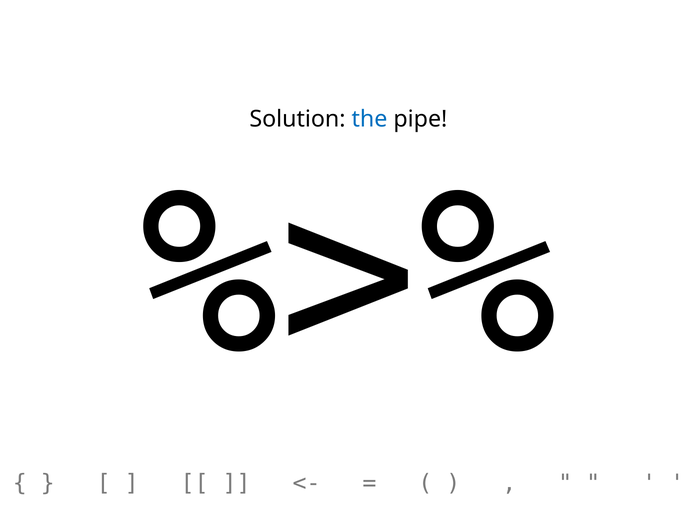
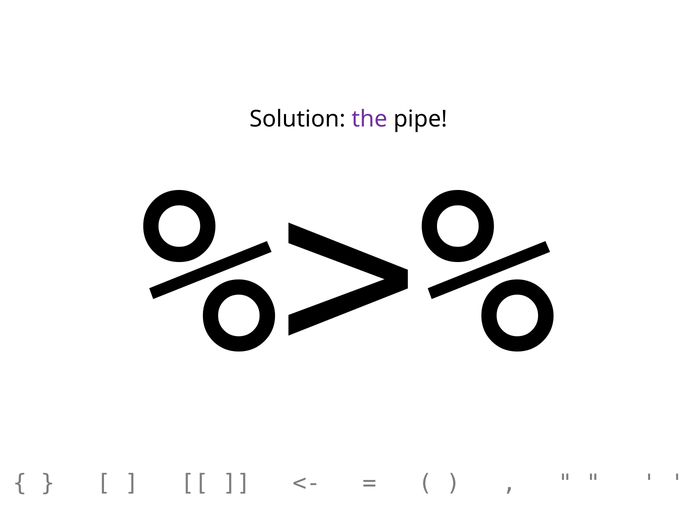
the colour: blue -> purple (369, 119)
